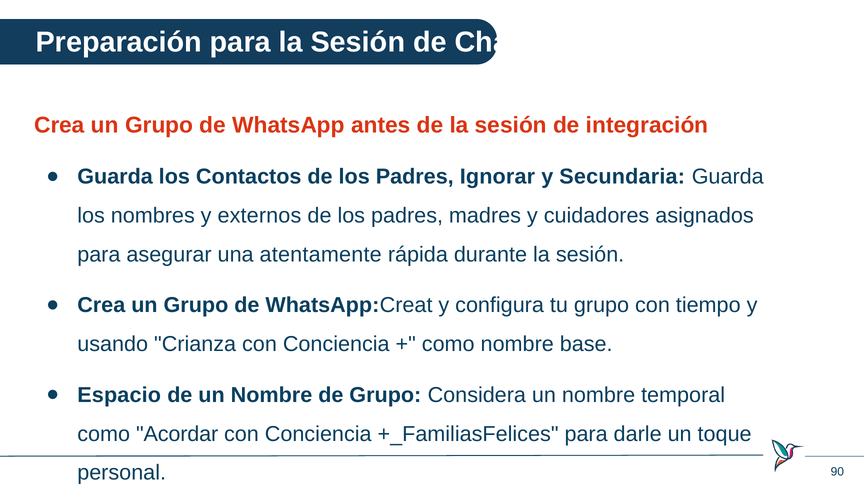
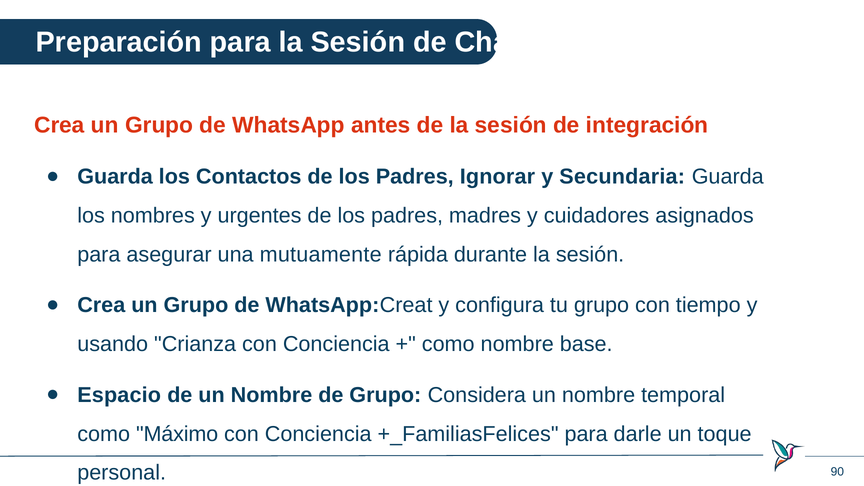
externos: externos -> urgentes (259, 216)
atentamente: atentamente -> mutuamente (321, 254)
Acordar: Acordar -> Máximo (177, 434)
